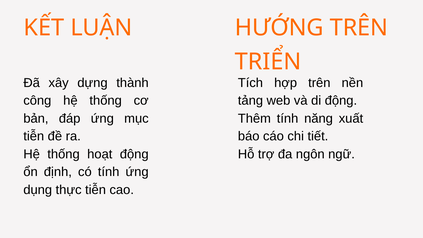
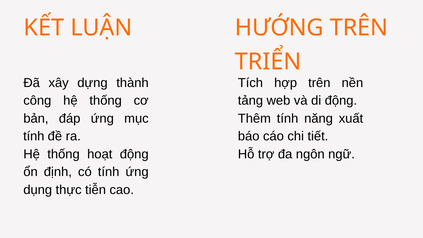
tiễn: tiễn -> tính (34, 136)
